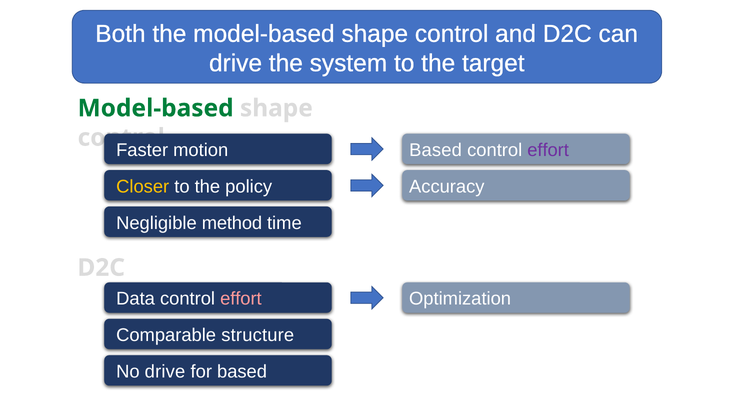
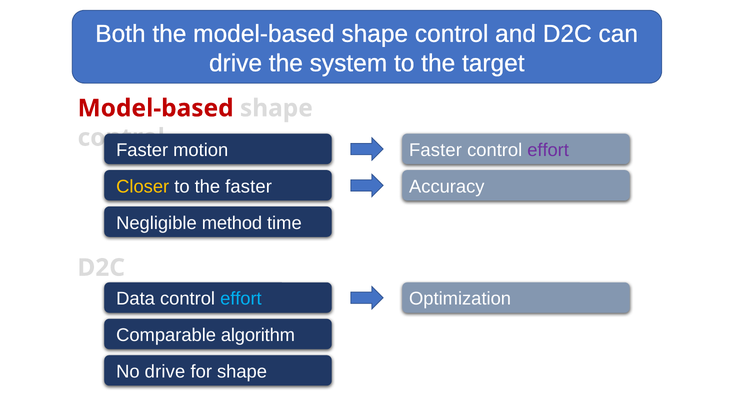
Model-based colour: green -> red (156, 108)
motion Based: Based -> Faster (436, 150)
the policy: policy -> faster (249, 187)
effort colour: pink -> light blue (241, 299)
structure: structure -> algorithm (258, 335)
for based: based -> shape (242, 372)
